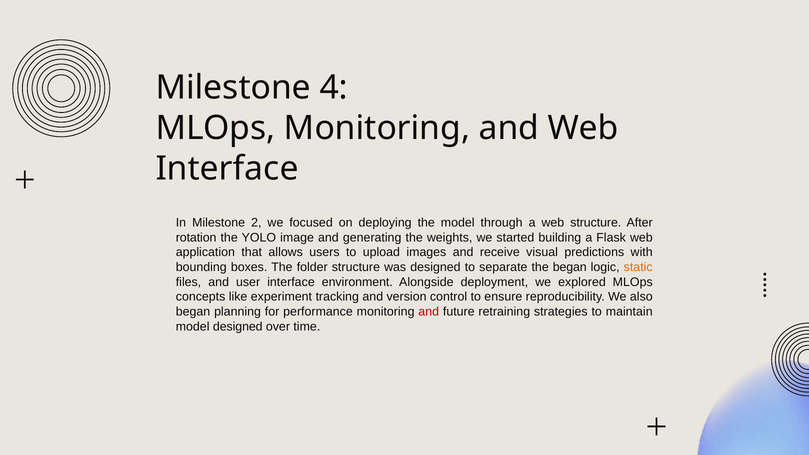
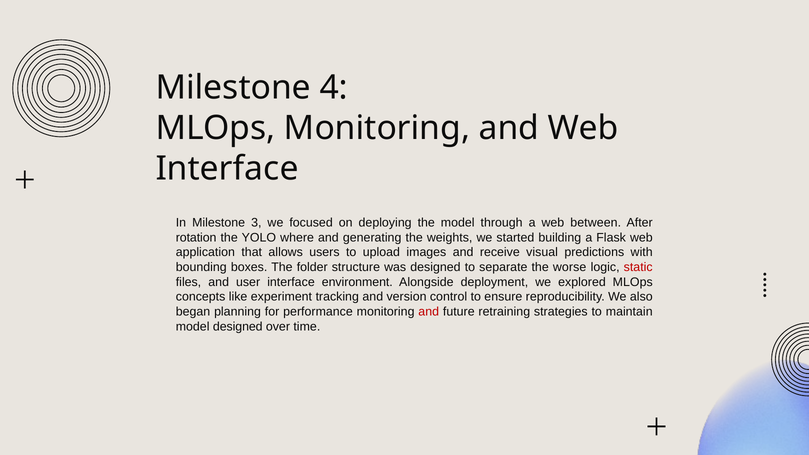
2: 2 -> 3 (256, 223)
web structure: structure -> between (596, 223)
image: image -> where (297, 238)
the began: began -> worse (570, 267)
static colour: orange -> red (638, 267)
